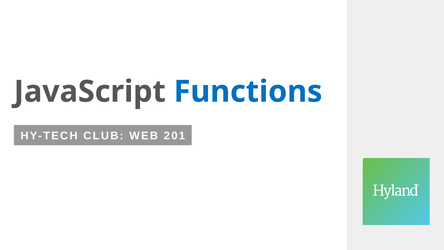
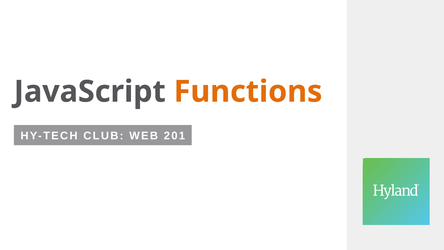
Functions colour: blue -> orange (248, 92)
